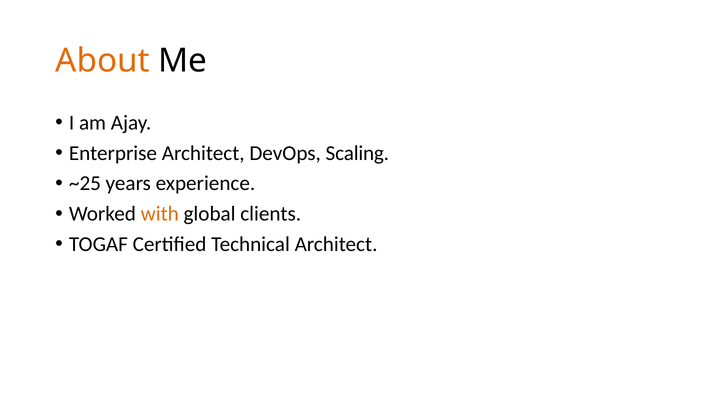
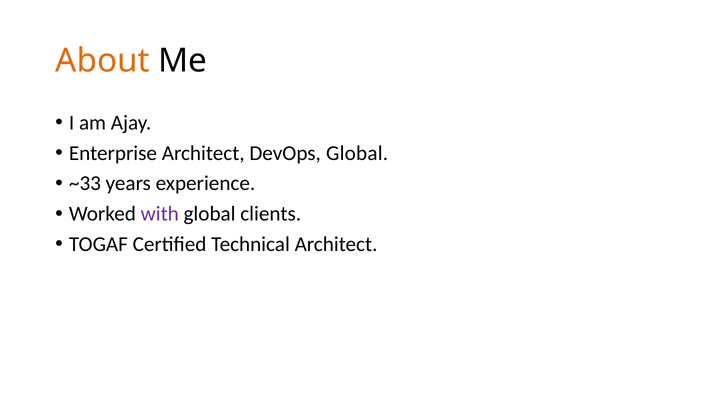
DevOps Scaling: Scaling -> Global (357, 153)
~25: ~25 -> ~33 (85, 184)
with colour: orange -> purple (160, 214)
